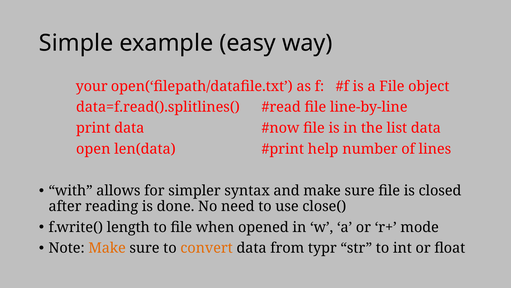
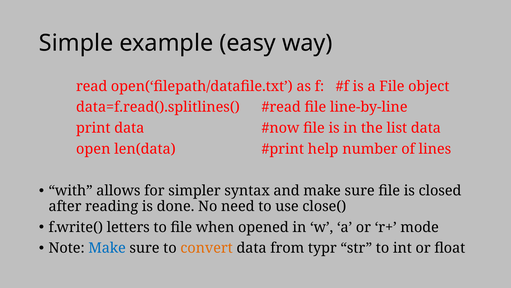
your: your -> read (92, 86)
length: length -> letters (128, 227)
Make colour: orange -> blue (107, 248)
